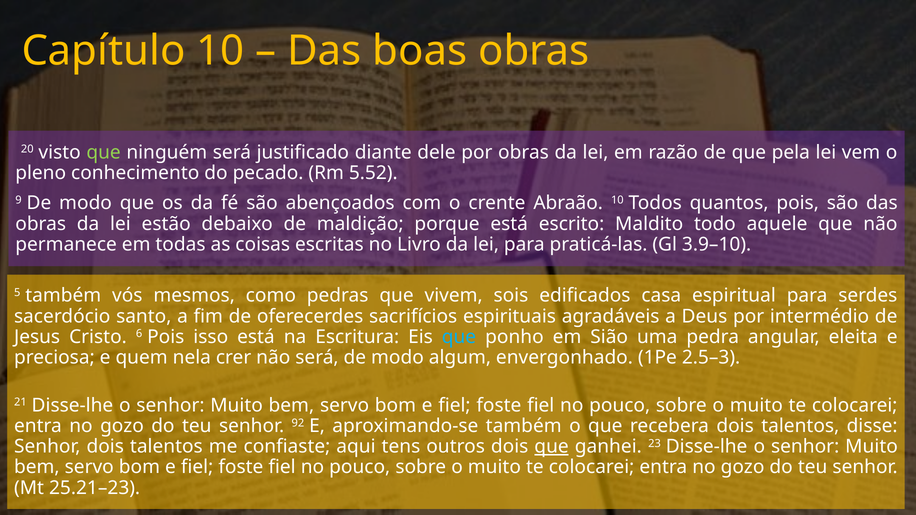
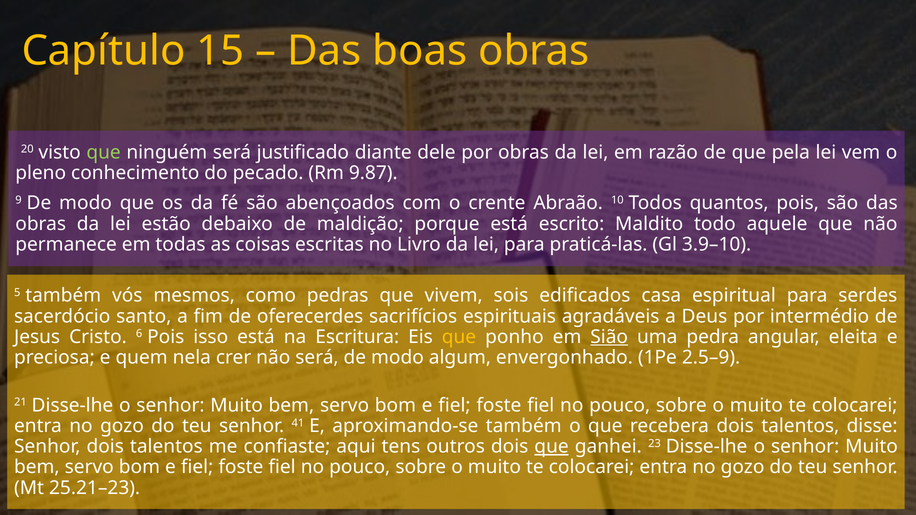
Capítulo 10: 10 -> 15 (220, 51)
5.52: 5.52 -> 9.87 (373, 173)
que colour: light blue -> yellow (459, 337)
Sião underline: none -> present (609, 337)
2.5–3: 2.5–3 -> 2.5–9 (711, 358)
92: 92 -> 41 (298, 423)
